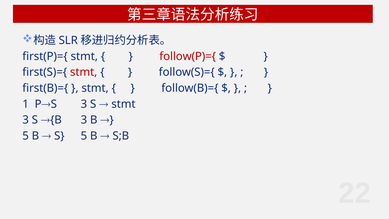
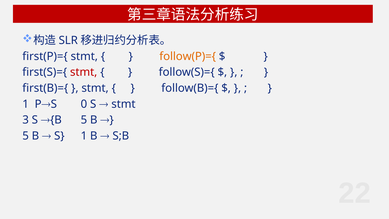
follow(P)={ colour: red -> orange (188, 56)
S 3: 3 -> 0 (84, 104)
B 3: 3 -> 5 (84, 120)
S 5: 5 -> 1 (84, 136)
